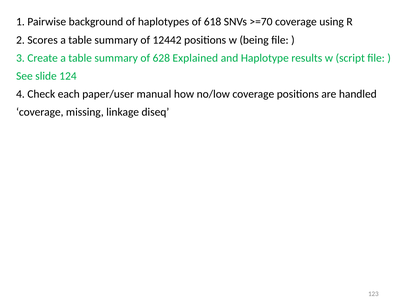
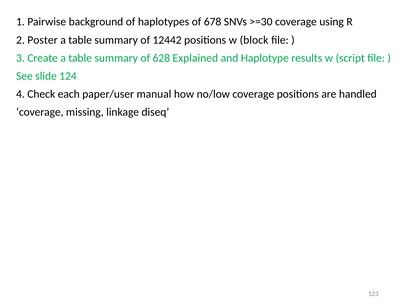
618: 618 -> 678 (213, 22)
>=70: >=70 -> >=30 (261, 22)
Scores: Scores -> Poster (43, 40)
being: being -> block (254, 40)
